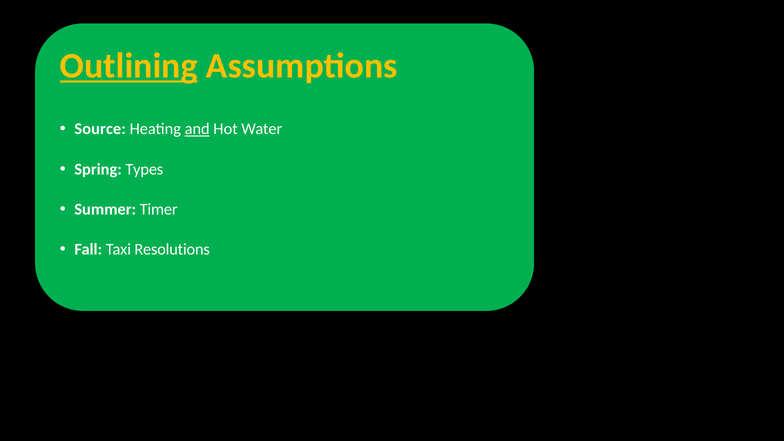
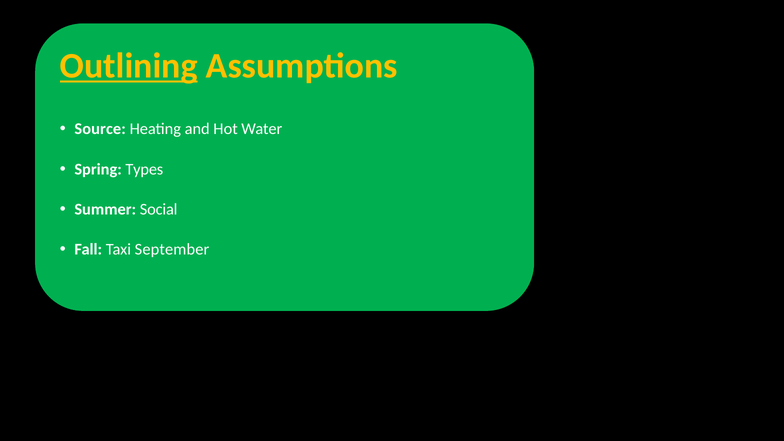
and underline: present -> none (197, 129)
Timer: Timer -> Social (159, 209)
Resolutions: Resolutions -> September (172, 249)
